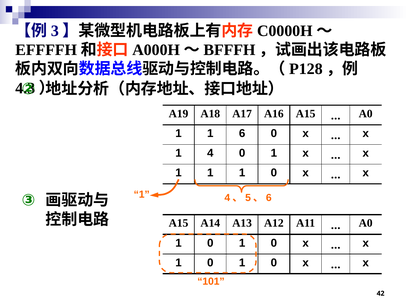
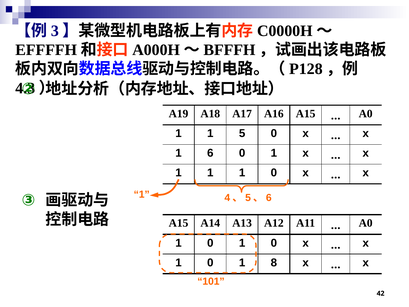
6: 6 -> 5 (242, 133)
4: 4 -> 6 (210, 153)
0: 0 -> 8 (274, 262)
